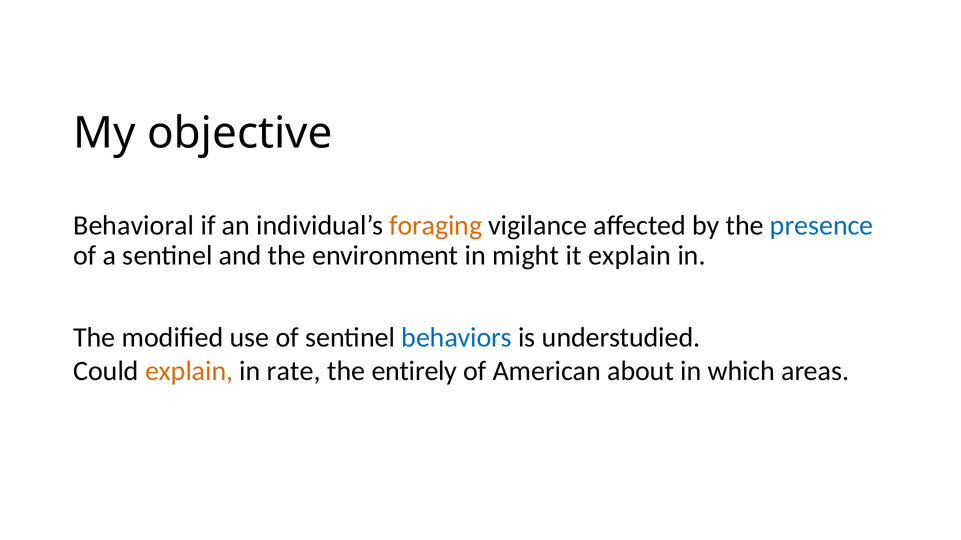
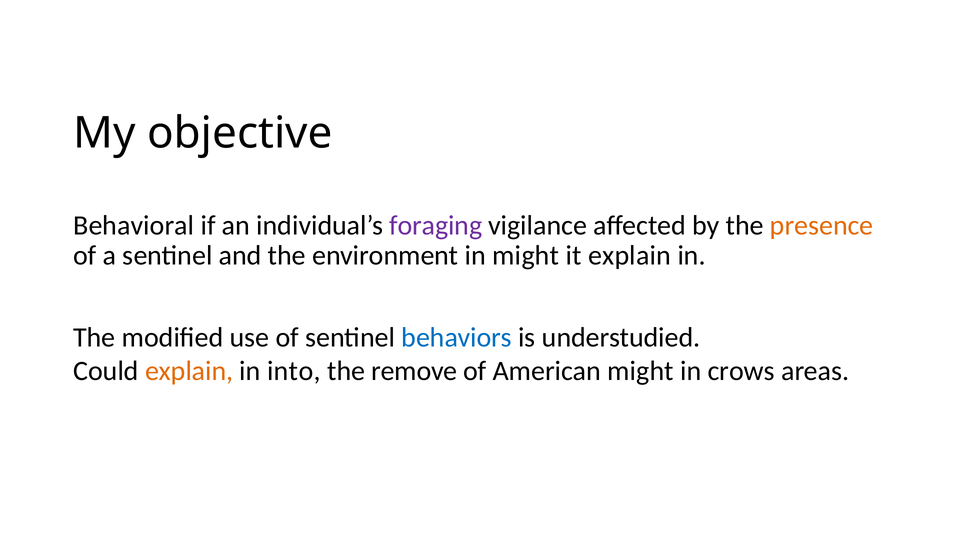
foraging colour: orange -> purple (436, 226)
presence colour: blue -> orange (822, 226)
rate: rate -> into (294, 371)
entirely: entirely -> remove (414, 371)
American about: about -> might (641, 371)
which: which -> crows (741, 371)
